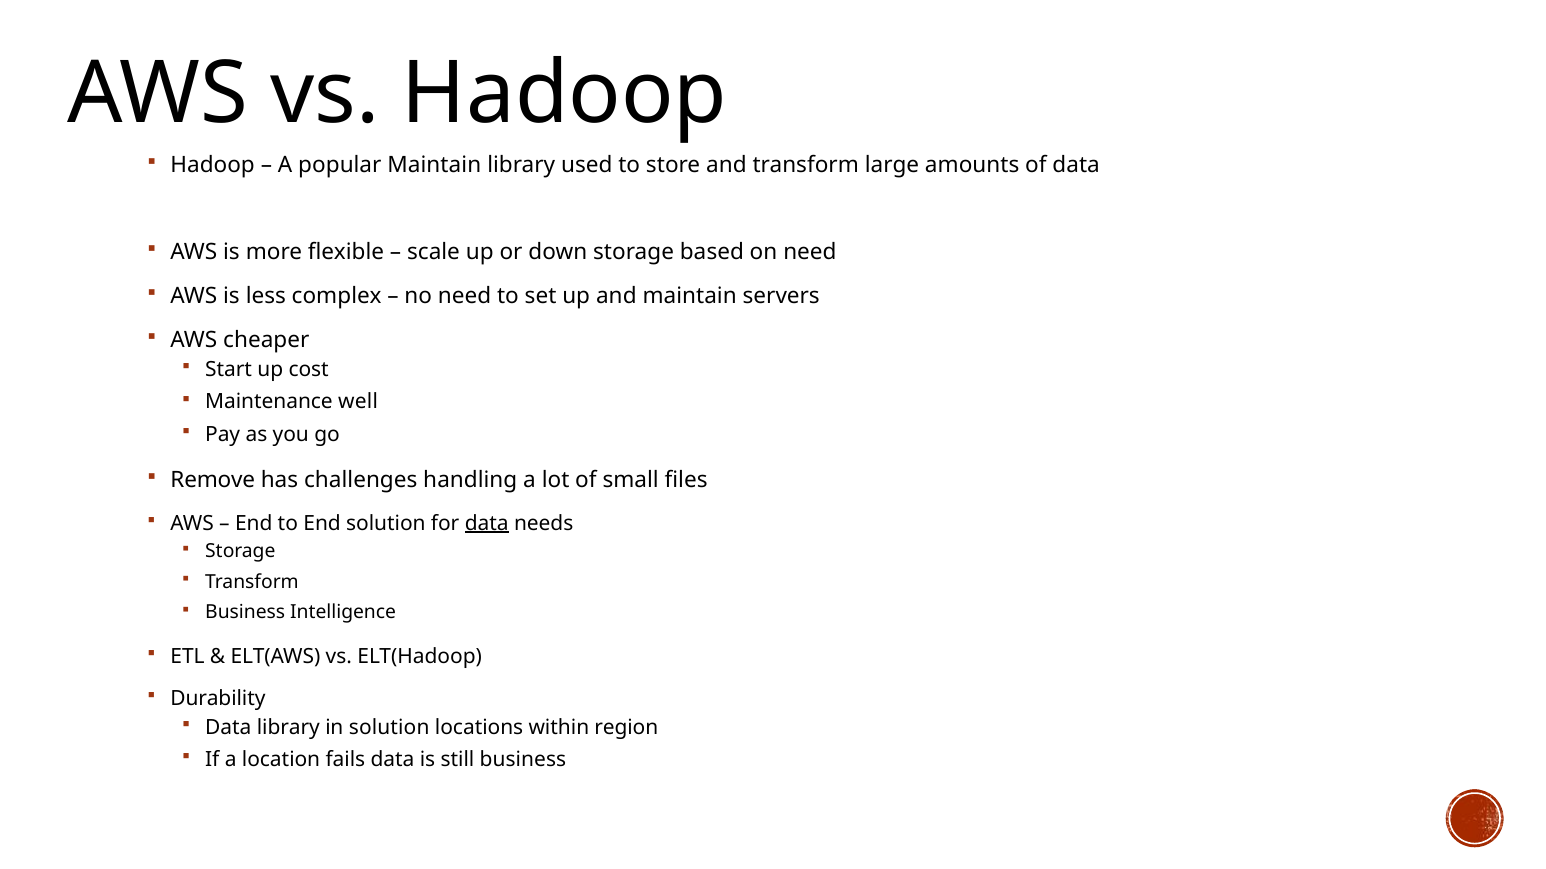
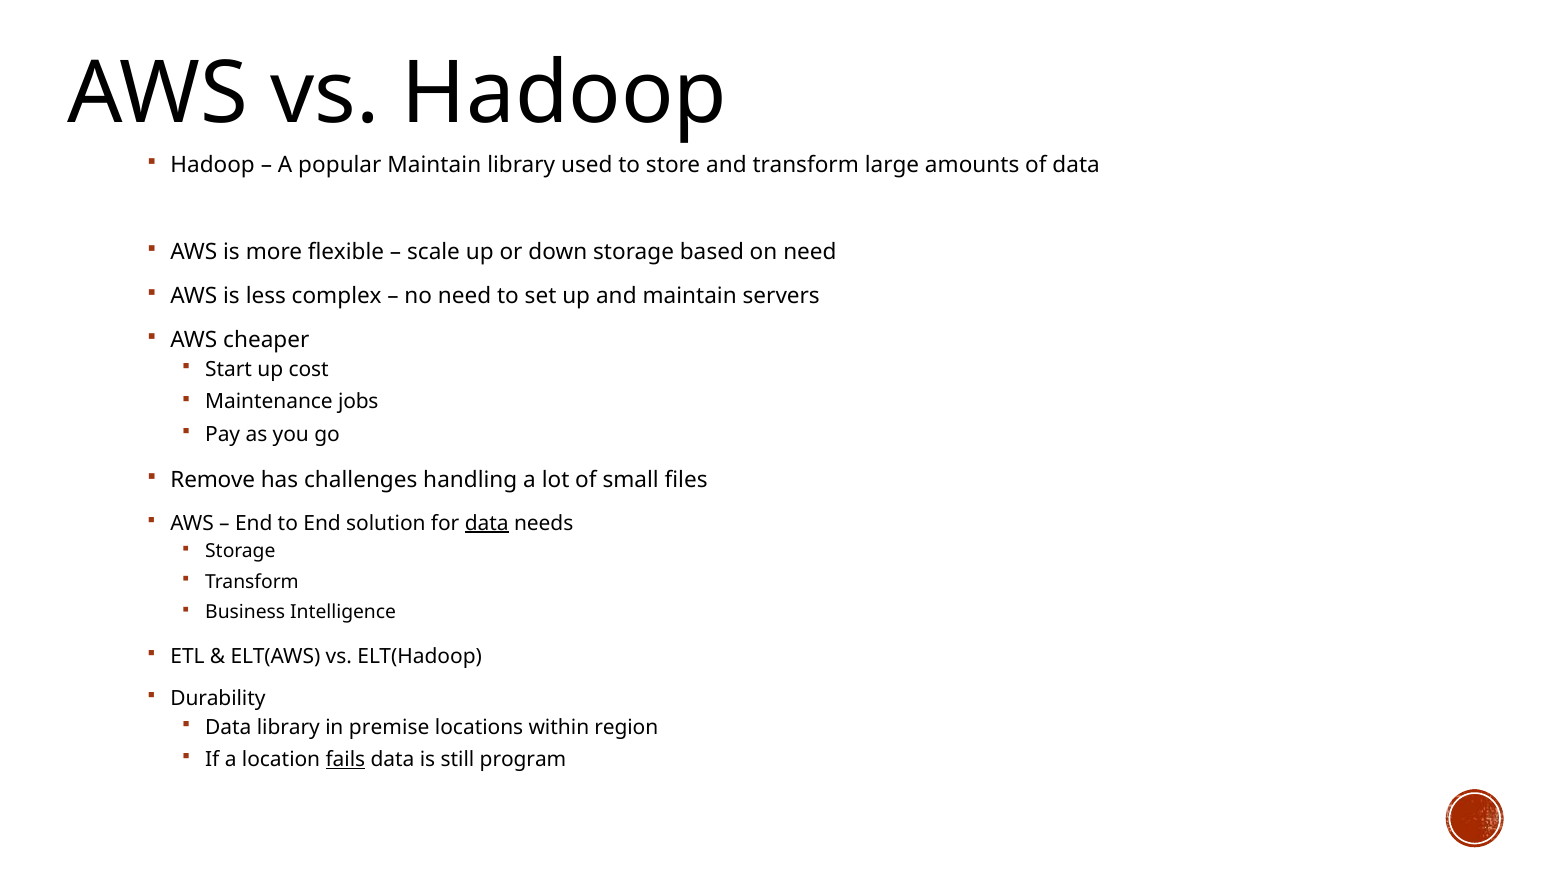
well: well -> jobs (358, 402)
in solution: solution -> premise (389, 728)
fails underline: none -> present (345, 760)
still business: business -> program (523, 760)
